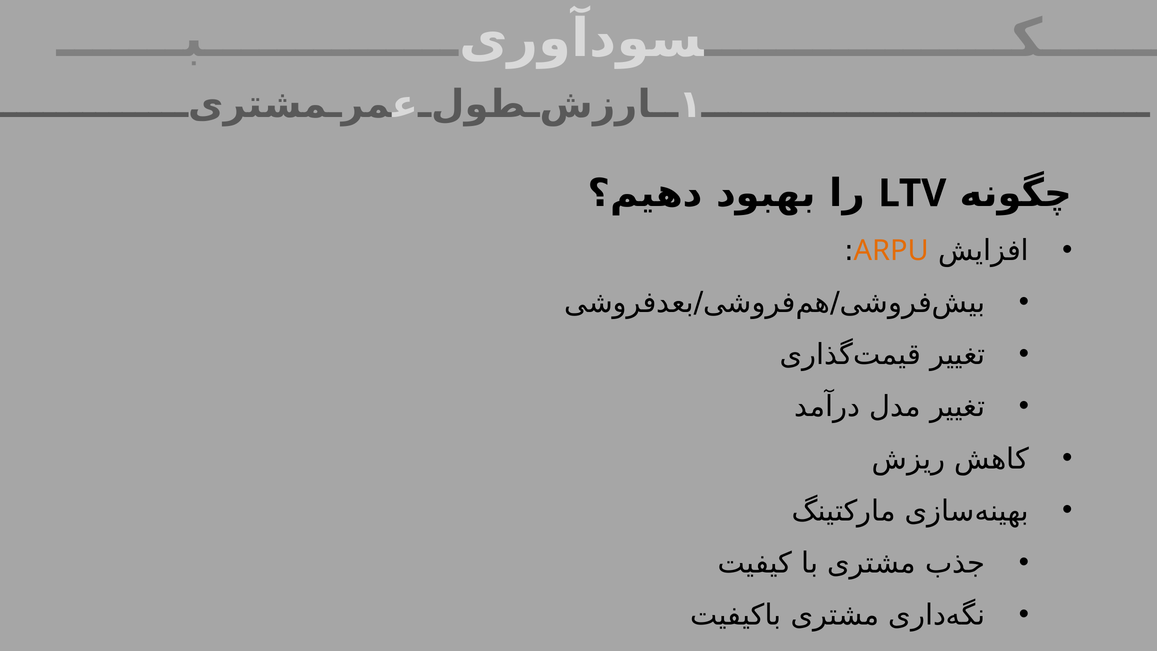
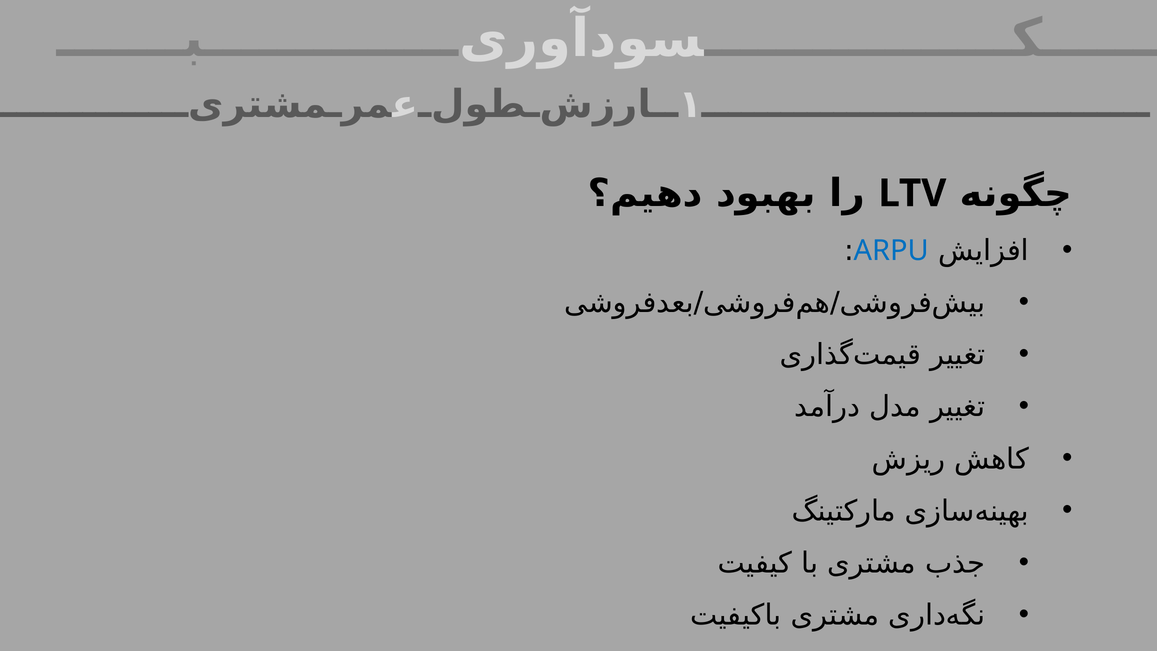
ARPU colour: orange -> blue (891, 251)
